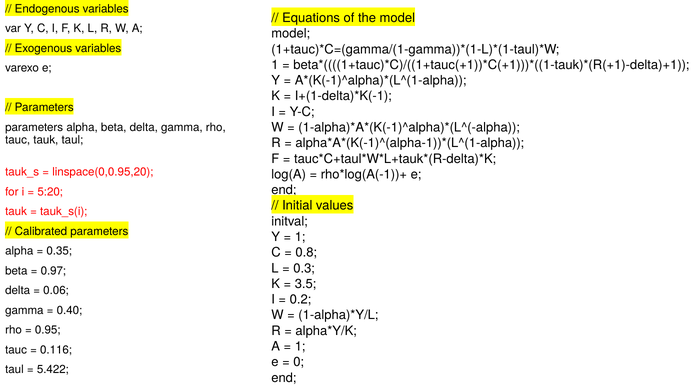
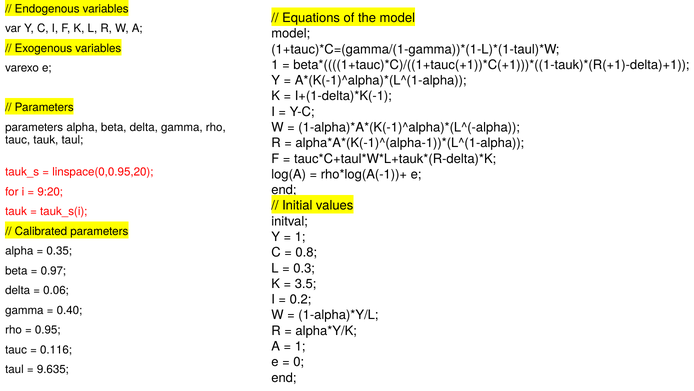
5:20: 5:20 -> 9:20 (50, 191)
5.422: 5.422 -> 9.635 (53, 369)
